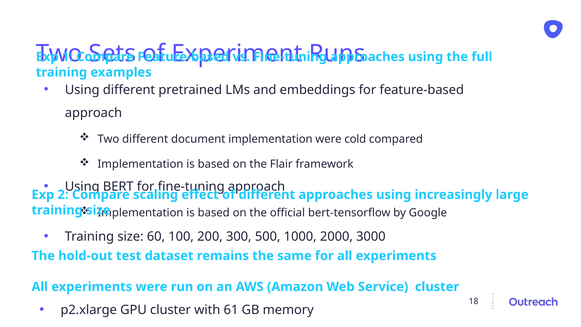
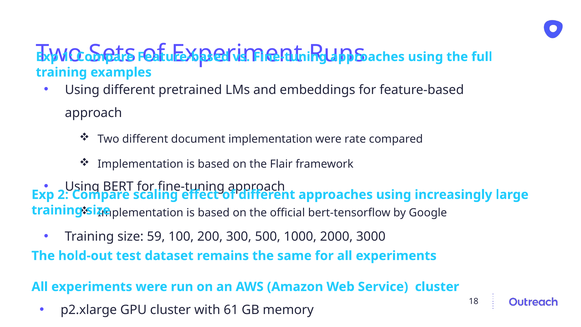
cold: cold -> rate (355, 139)
60: 60 -> 59 (156, 236)
